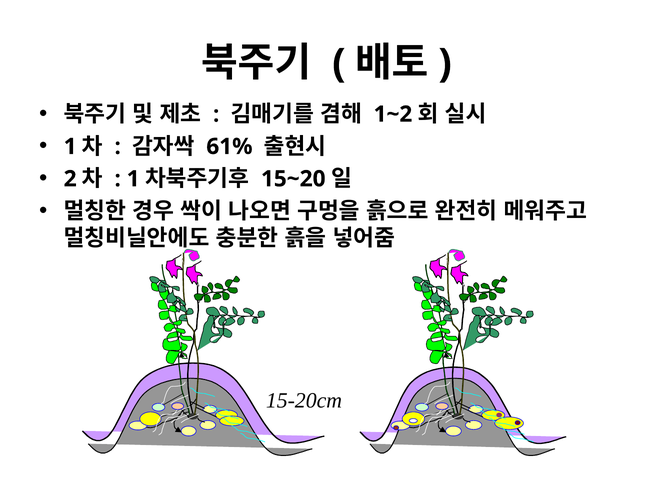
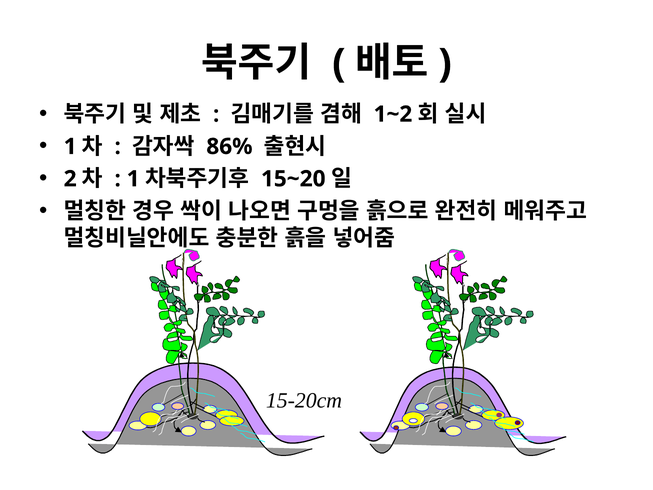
61%: 61% -> 86% (229, 146)
